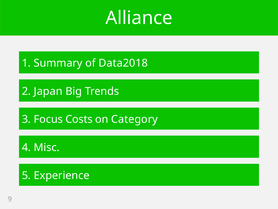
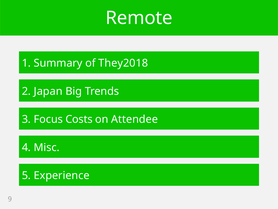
Alliance: Alliance -> Remote (139, 18)
Data2018: Data2018 -> They2018 (123, 63)
Category: Category -> Attendee (135, 119)
